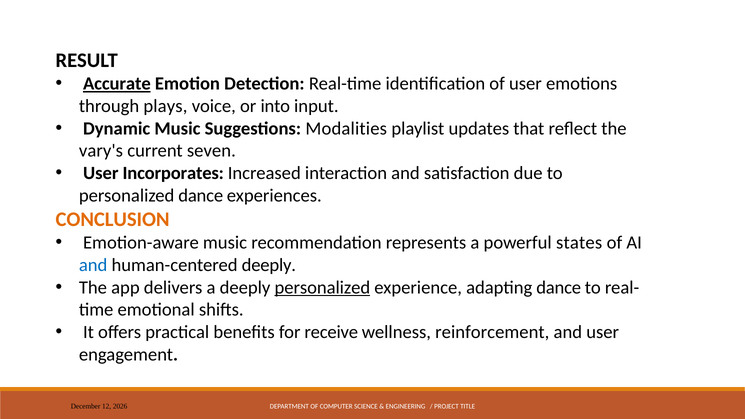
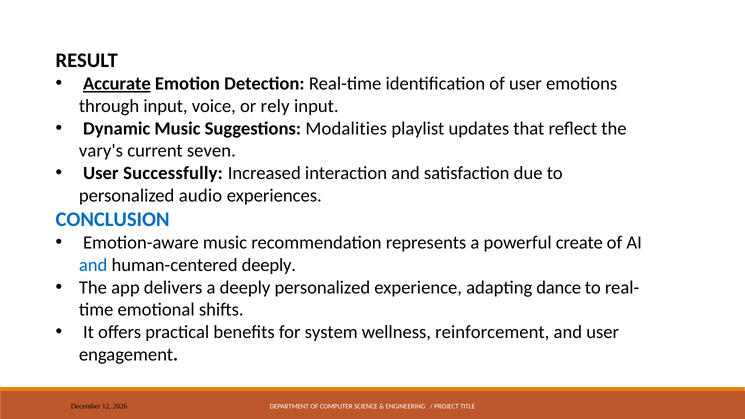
through plays: plays -> input (165, 106)
into: into -> rely (275, 106)
Incorporates: Incorporates -> Successfully (173, 173)
personalized dance: dance -> audio (201, 196)
CONCLUSION colour: orange -> blue (113, 219)
states: states -> create (579, 243)
personalized underline: present -> none (322, 287)
receive: receive -> system (331, 332)
